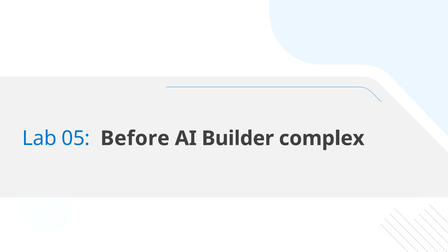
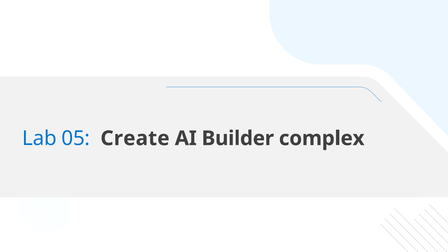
Before: Before -> Create (135, 138)
